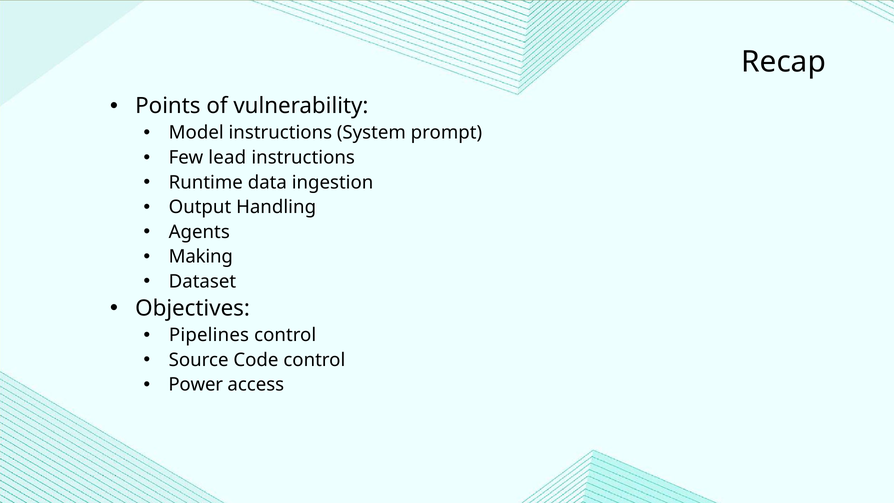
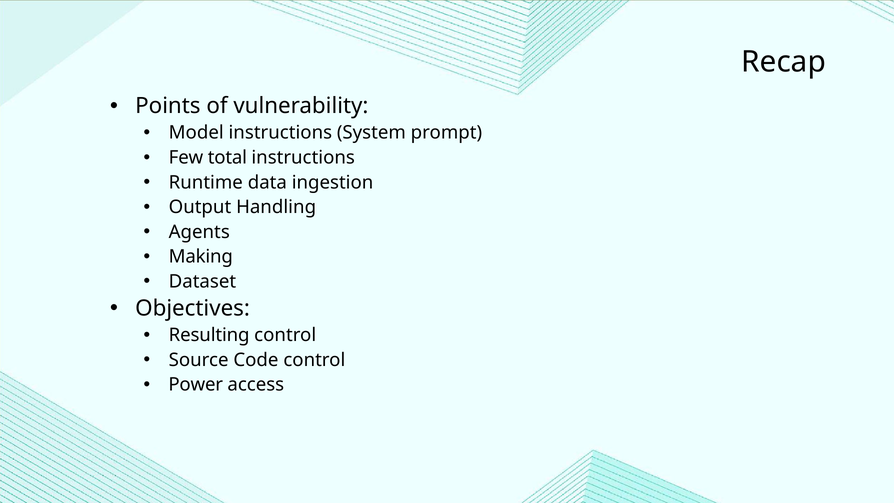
lead: lead -> total (227, 158)
Pipelines: Pipelines -> Resulting (209, 335)
